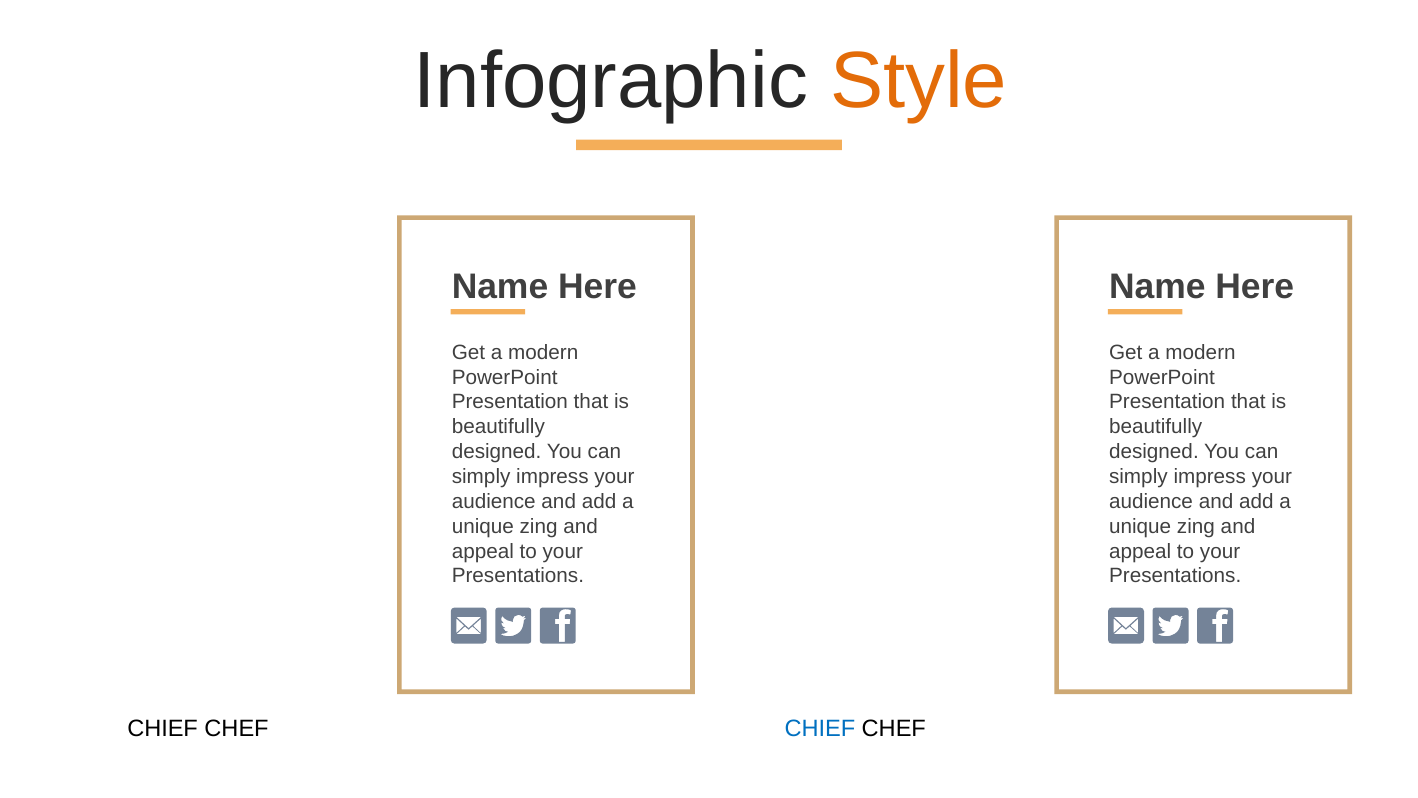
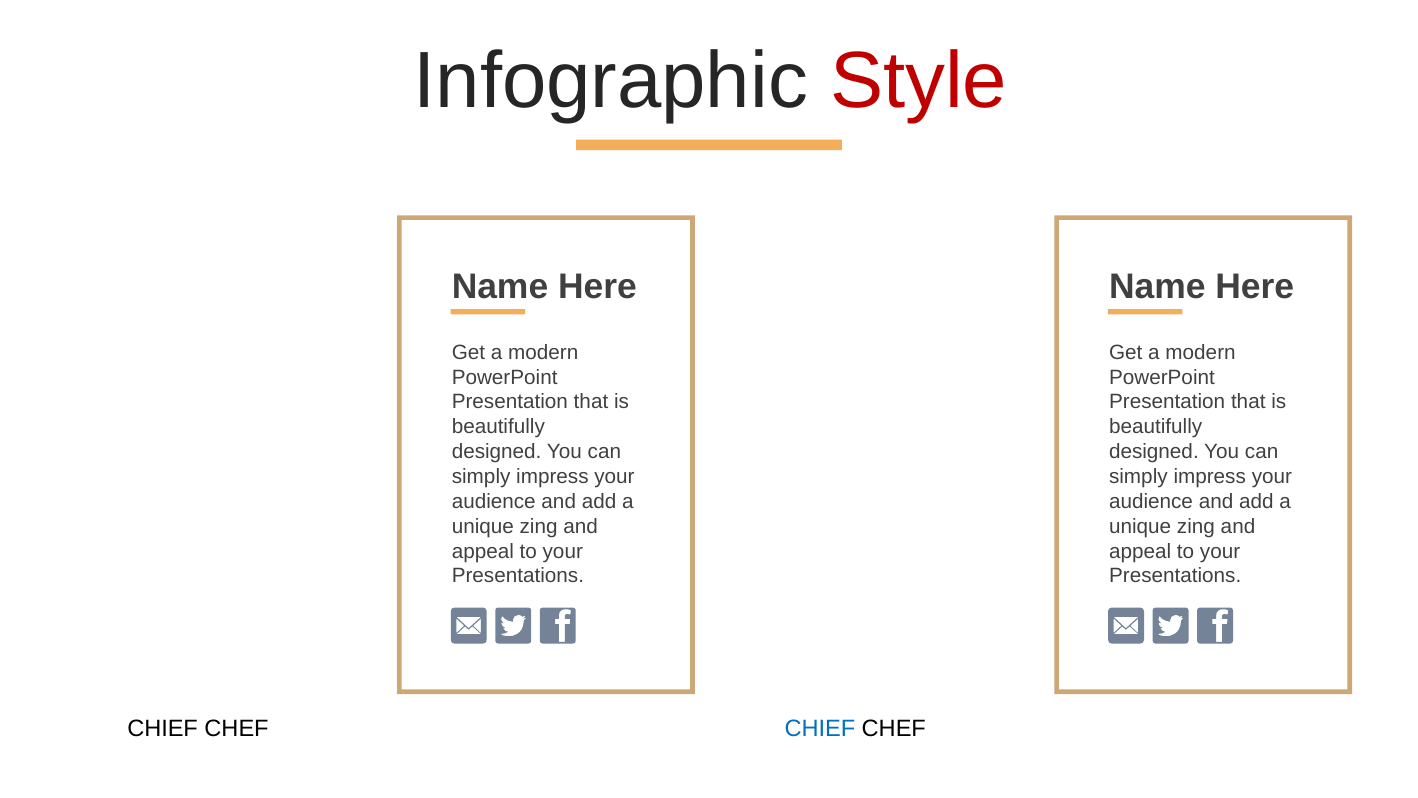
Style colour: orange -> red (919, 81)
